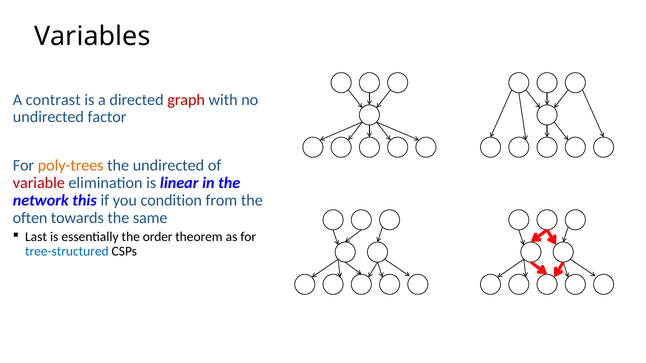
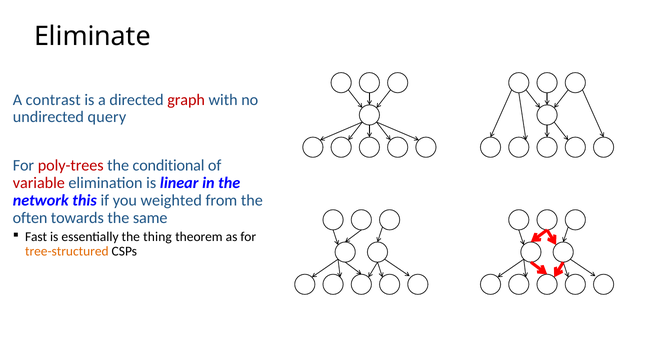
Variables: Variables -> Eliminate (92, 36)
factor: factor -> query (107, 117)
poly-trees colour: orange -> red (71, 166)
the undirected: undirected -> conditional (169, 166)
condition: condition -> weighted (171, 200)
Last: Last -> Fast (36, 237)
order: order -> thing (158, 237)
tree-structured colour: blue -> orange (67, 252)
